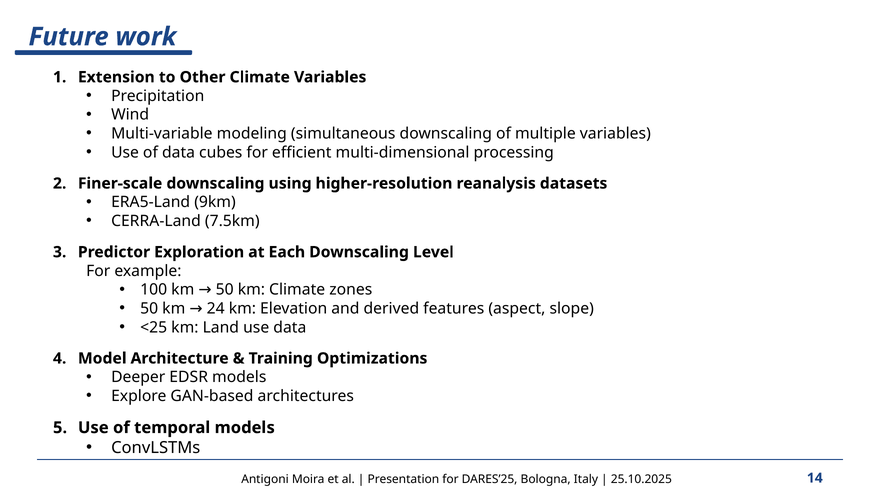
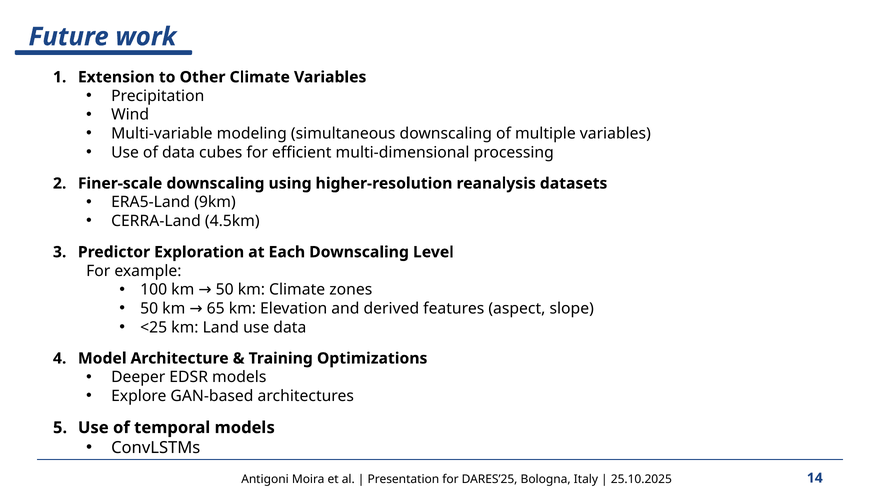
7.5km: 7.5km -> 4.5km (232, 221)
24: 24 -> 65 (216, 309)
